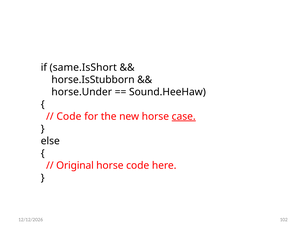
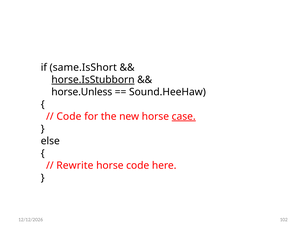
horse.IsStubborn underline: none -> present (93, 80)
horse.Under: horse.Under -> horse.Unless (82, 92)
Original: Original -> Rewrite (75, 165)
